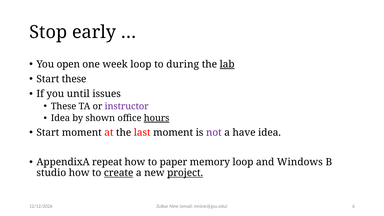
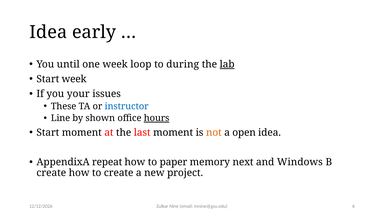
Stop: Stop -> Idea (48, 32)
open: open -> until (68, 64)
Start these: these -> week (74, 79)
until: until -> your (78, 94)
instructor colour: purple -> blue (127, 106)
Idea: Idea -> Line (61, 118)
not colour: purple -> orange (214, 133)
have: have -> open (244, 133)
memory loop: loop -> next (243, 162)
studio: studio -> create (51, 173)
create underline: present -> none (119, 173)
project underline: present -> none (185, 173)
